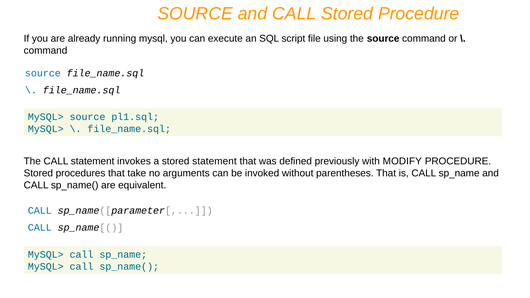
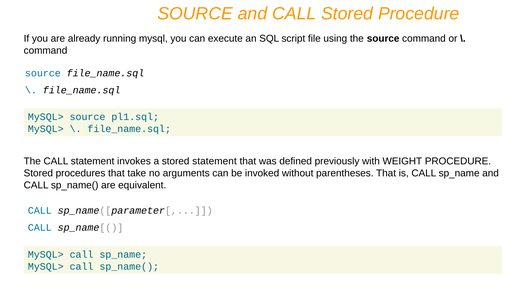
MODIFY: MODIFY -> WEIGHT (402, 161)
